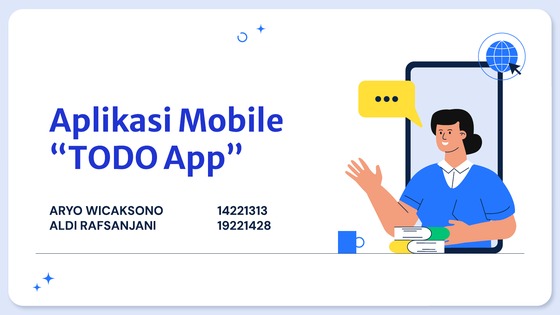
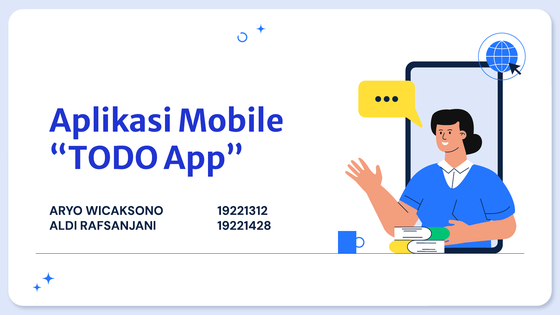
14221313: 14221313 -> 19221312 (243, 211)
